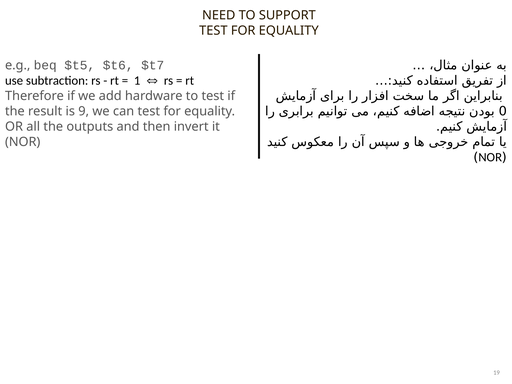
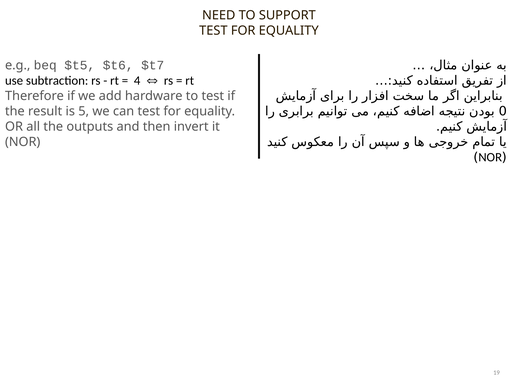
1: 1 -> 4 (137, 81)
9: 9 -> 5 (84, 111)
